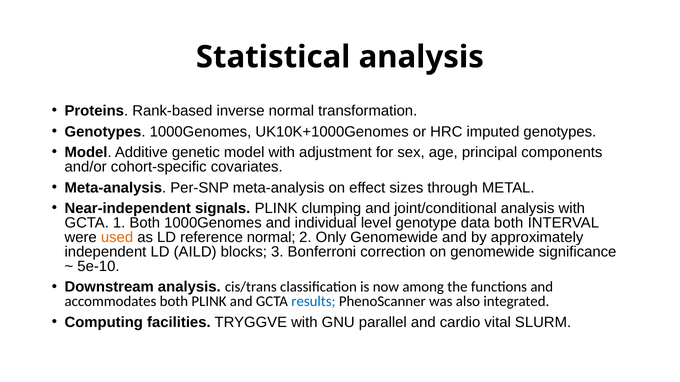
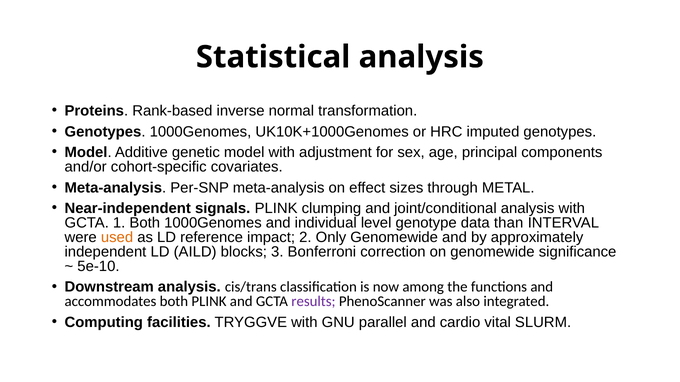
data both: both -> than (509, 223)
reference normal: normal -> impact (271, 238)
results colour: blue -> purple (313, 302)
